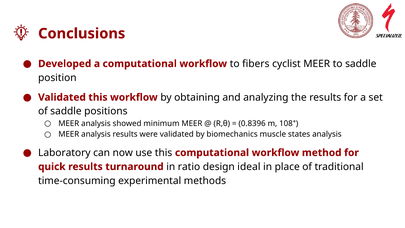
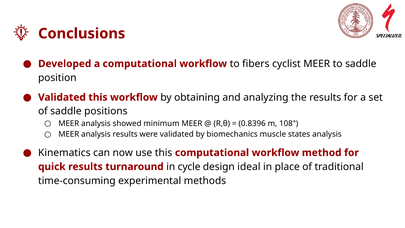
Laboratory: Laboratory -> Kinematics (64, 153)
ratio: ratio -> cycle (189, 167)
